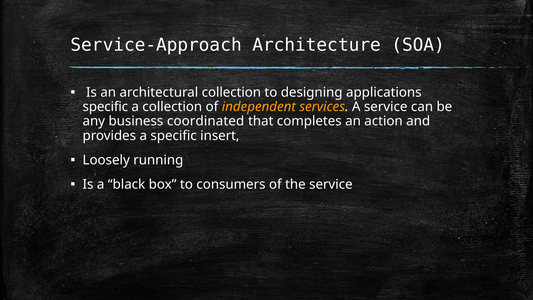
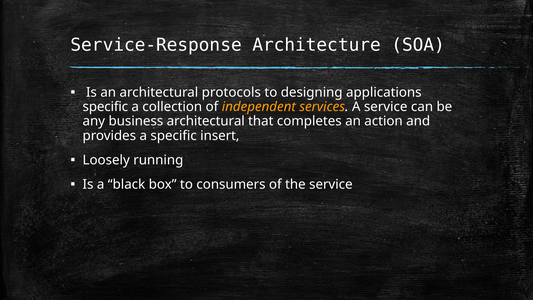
Service-Approach: Service-Approach -> Service-Response (156, 45)
architectural collection: collection -> protocols (231, 92)
business coordinated: coordinated -> architectural (206, 121)
